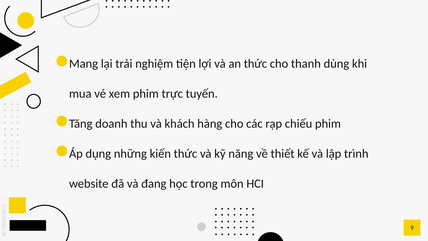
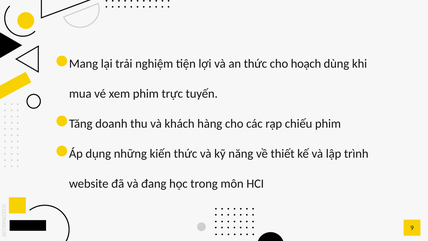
thanh: thanh -> hoạch (306, 63)
